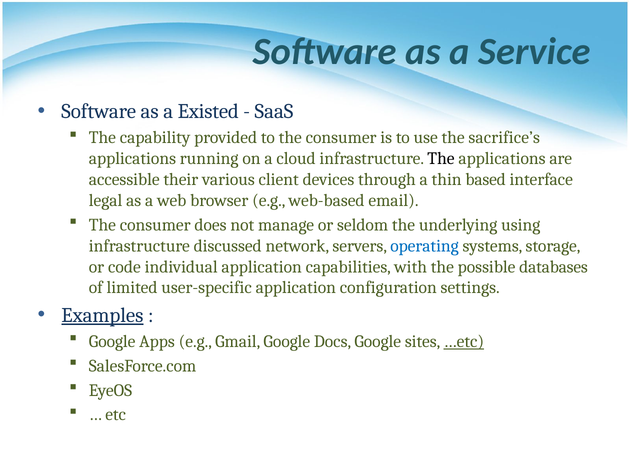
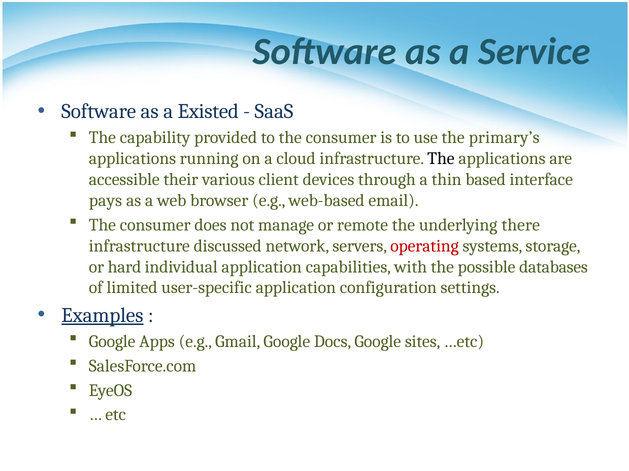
sacrifice’s: sacrifice’s -> primary’s (504, 138)
legal: legal -> pays (105, 201)
seldom: seldom -> remote (363, 225)
using: using -> there (521, 225)
operating colour: blue -> red (425, 246)
code: code -> hard (125, 267)
…etc underline: present -> none (464, 342)
